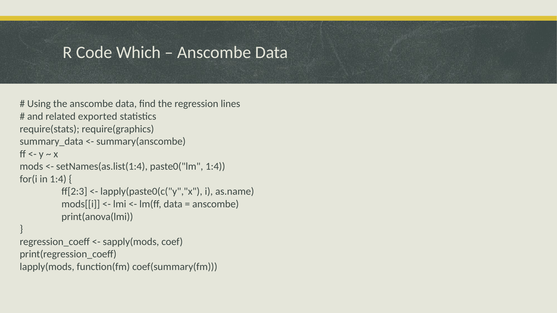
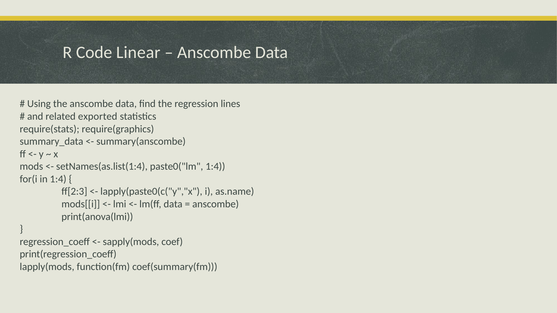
Which: Which -> Linear (138, 53)
